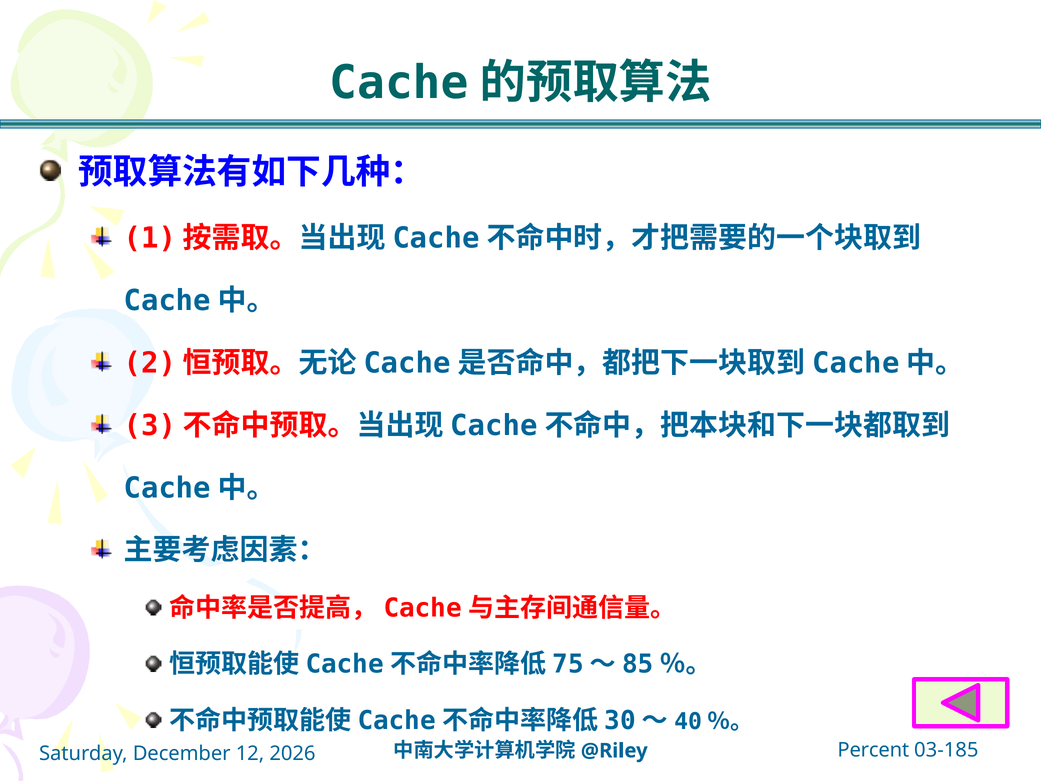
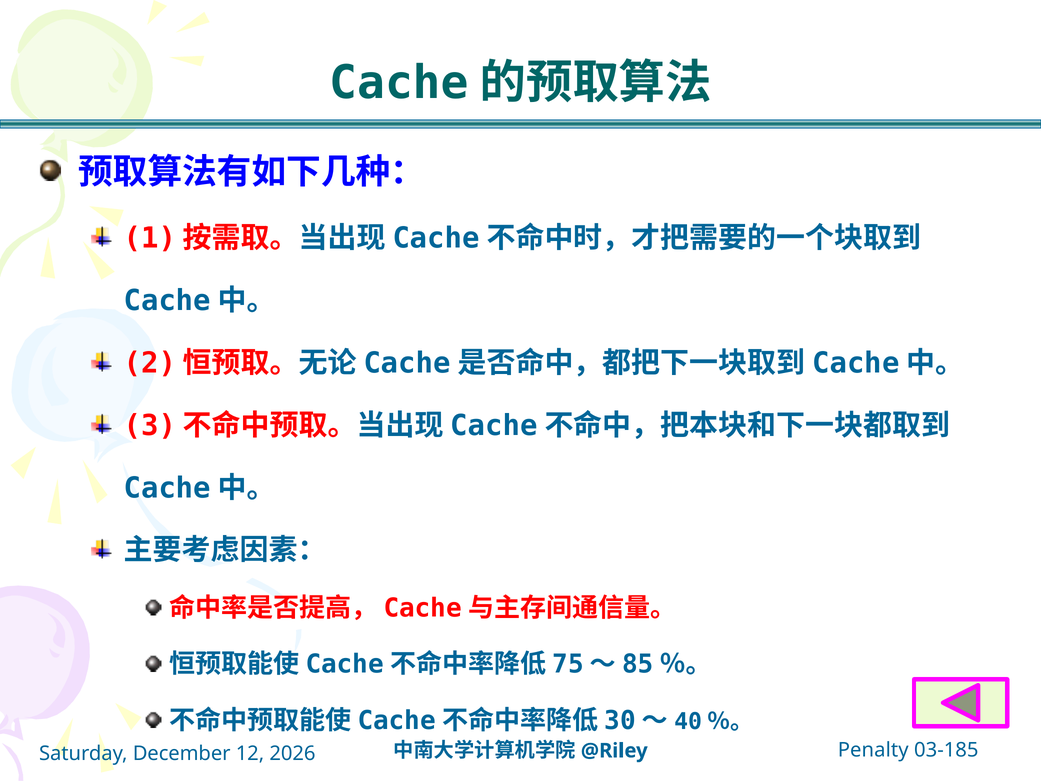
Percent: Percent -> Penalty (873, 750)
